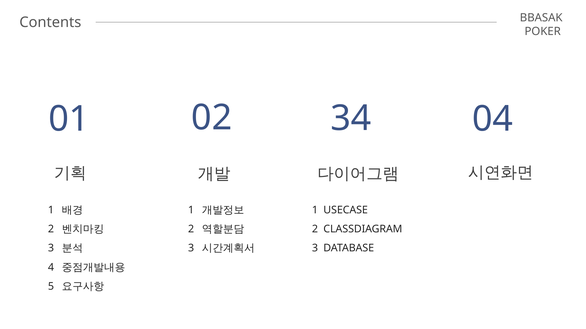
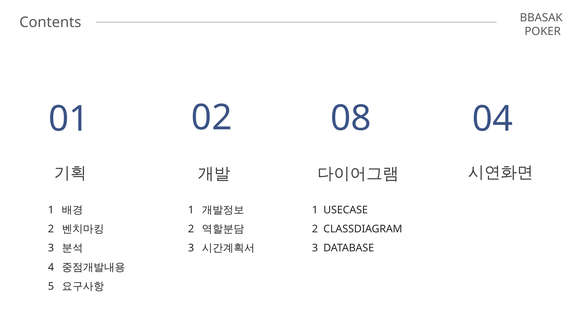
34: 34 -> 08 (351, 119)
